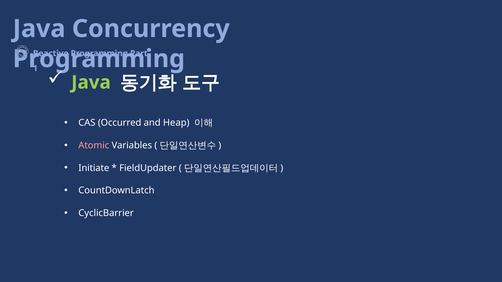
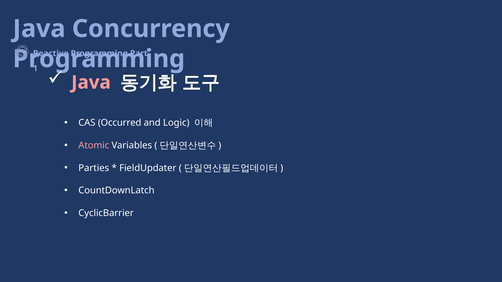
Java colour: light green -> pink (91, 83)
Heap: Heap -> Logic (176, 123)
Initiate: Initiate -> Parties (94, 168)
